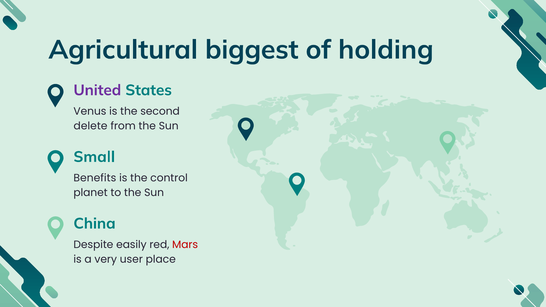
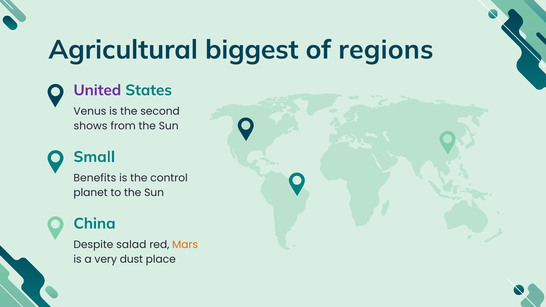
holding: holding -> regions (386, 50)
delete: delete -> shows (91, 126)
easily: easily -> salad (131, 245)
Mars colour: red -> orange (185, 245)
user: user -> dust (131, 259)
